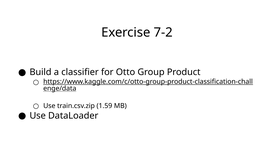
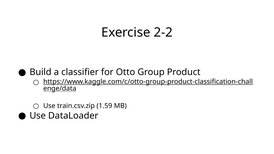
7-2: 7-2 -> 2-2 (163, 33)
